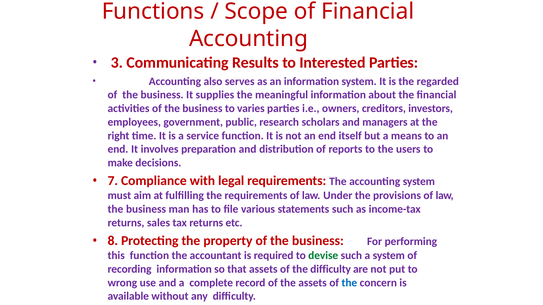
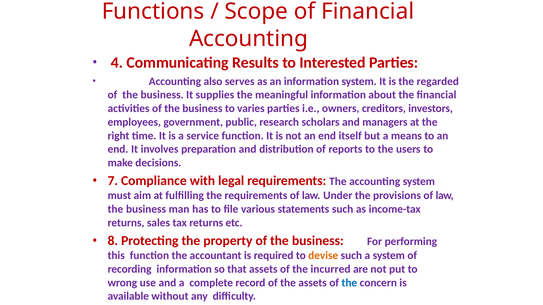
3: 3 -> 4 (117, 63)
devise colour: green -> orange (323, 256)
the difficulty: difficulty -> incurred (331, 269)
